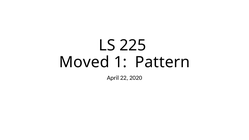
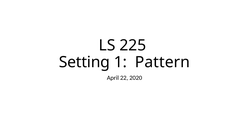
Moved: Moved -> Setting (84, 62)
